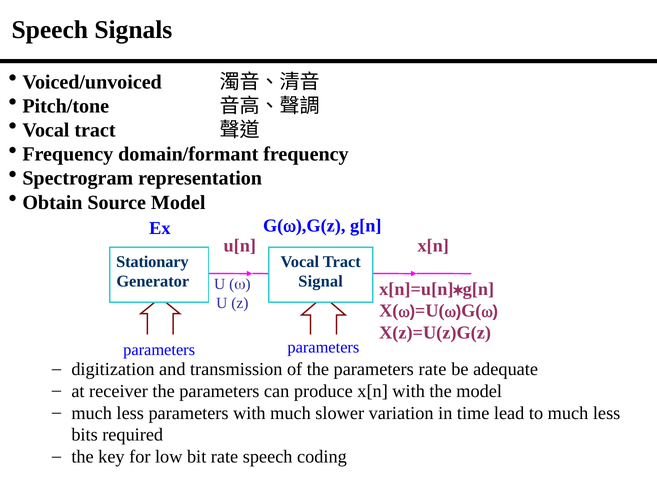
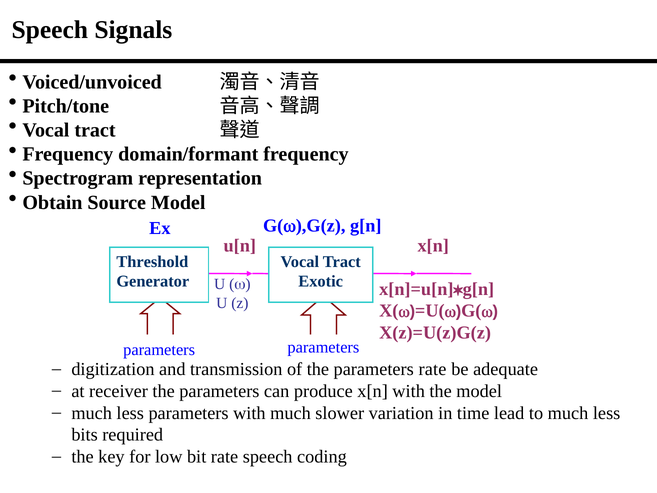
Stationary: Stationary -> Threshold (152, 262)
Signal: Signal -> Exotic (321, 281)
